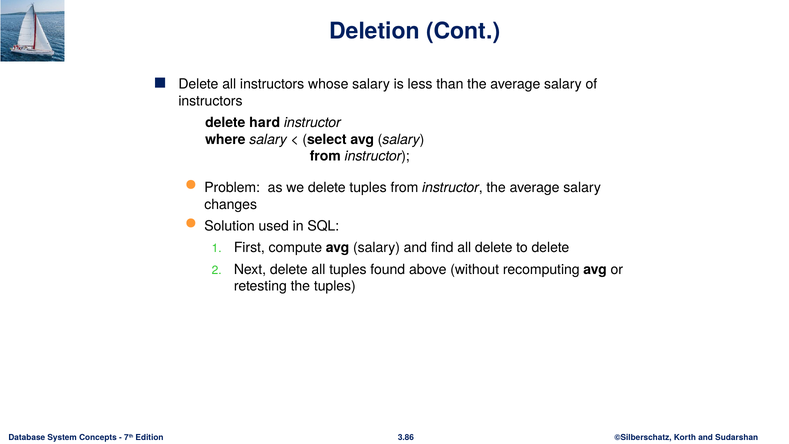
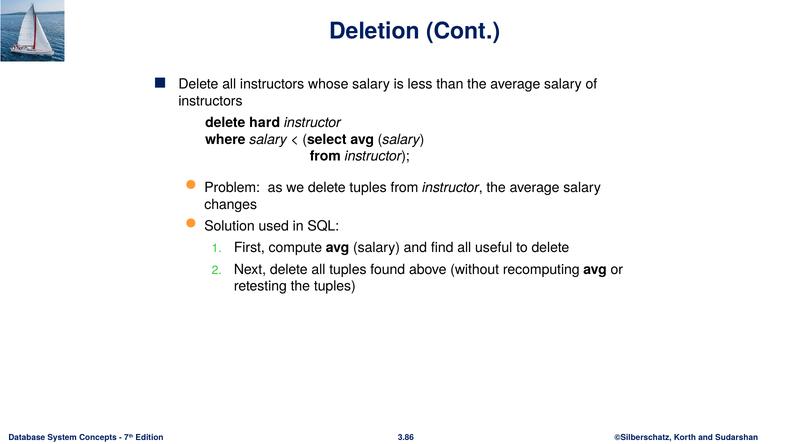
all delete: delete -> useful (494, 248)
